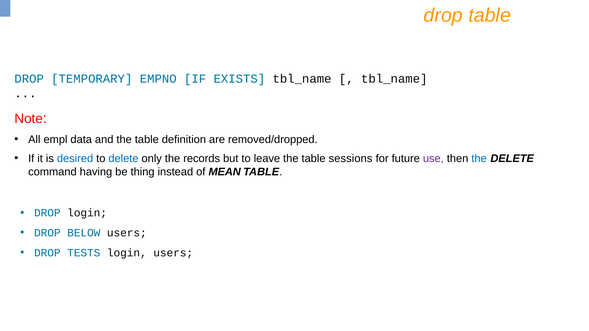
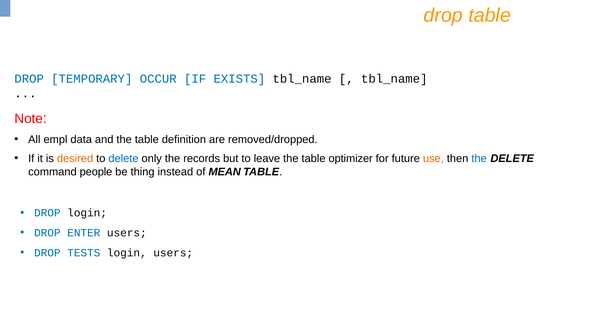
EMPNO: EMPNO -> OCCUR (158, 79)
desired colour: blue -> orange (75, 159)
sessions: sessions -> optimizer (351, 159)
use colour: purple -> orange (433, 159)
having: having -> people (96, 172)
BELOW: BELOW -> ENTER (84, 233)
